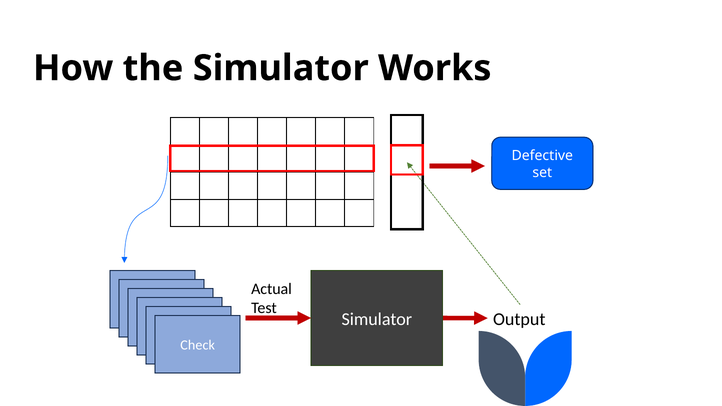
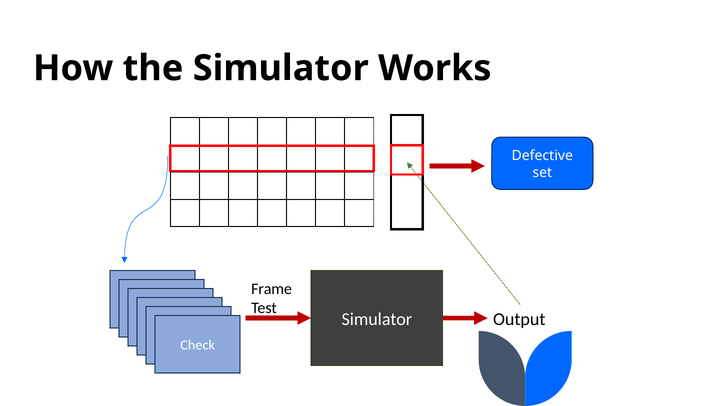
Actual: Actual -> Frame (272, 289)
